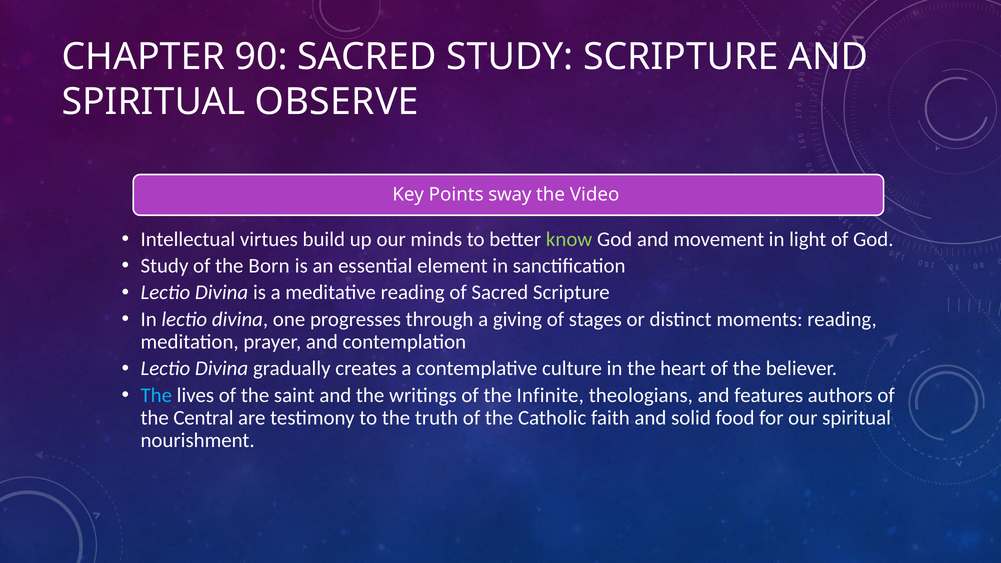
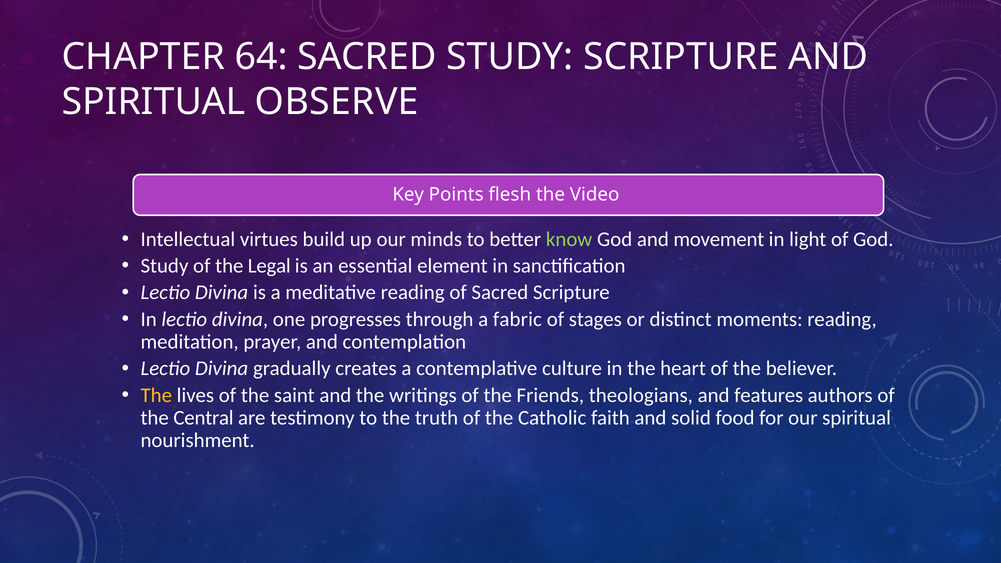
90: 90 -> 64 (261, 57)
sway: sway -> flesh (510, 195)
Born: Born -> Legal (269, 266)
giving: giving -> fabric (517, 319)
The colour: light blue -> yellow (156, 395)
Infinite: Infinite -> Friends (550, 395)
